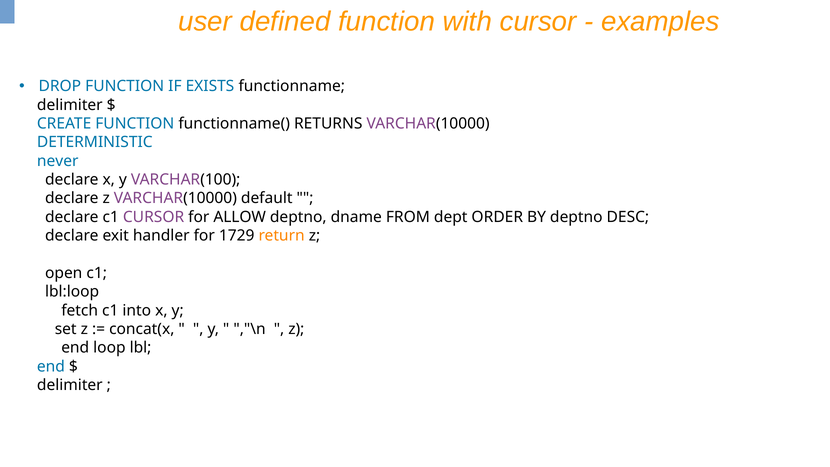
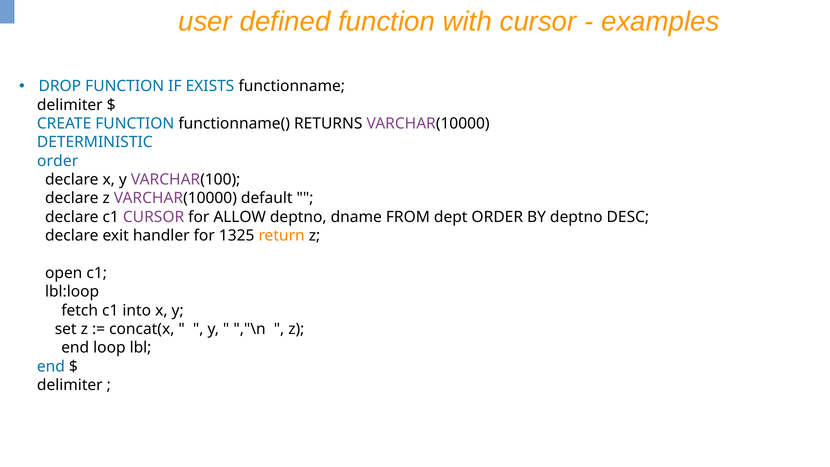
never: never -> order (58, 161)
1729: 1729 -> 1325 (237, 236)
